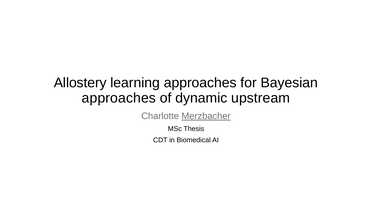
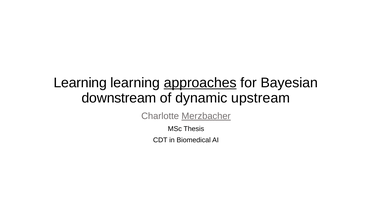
Allostery: Allostery -> Learning (80, 83)
approaches underline: none -> present (200, 83)
approaches: approaches -> downstream (119, 98)
